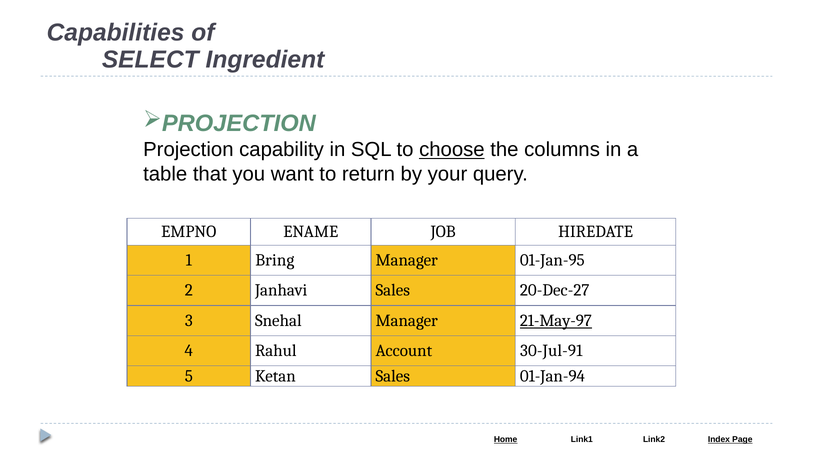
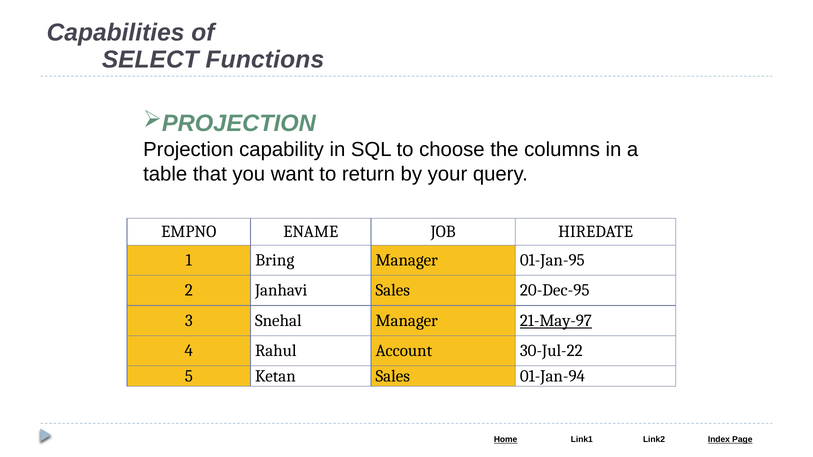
Ingredient: Ingredient -> Functions (265, 60)
choose underline: present -> none (452, 150)
20-Dec-27: 20-Dec-27 -> 20-Dec-95 (555, 291)
30-Jul-91: 30-Jul-91 -> 30-Jul-22 (551, 351)
